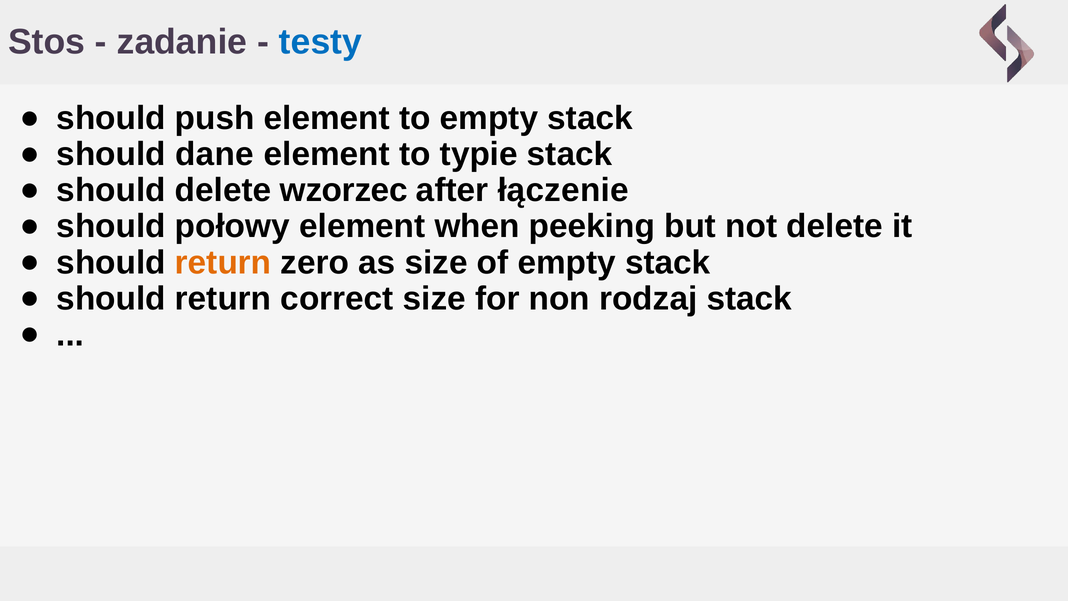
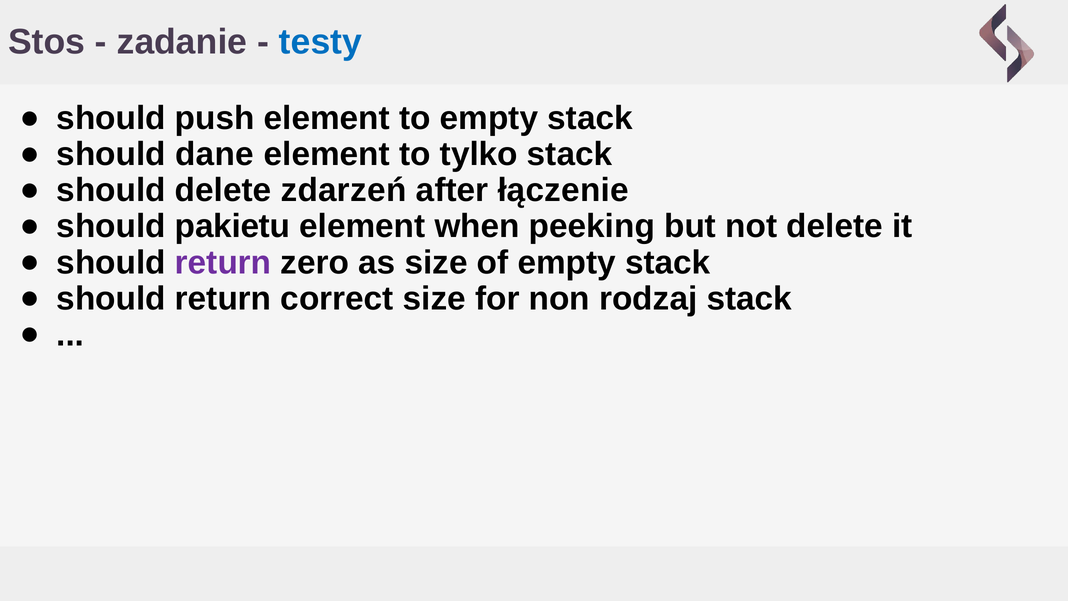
typie: typie -> tylko (479, 154)
wzorzec: wzorzec -> zdarzeń (343, 190)
połowy: połowy -> pakietu (233, 226)
return colour: orange -> purple (223, 262)
